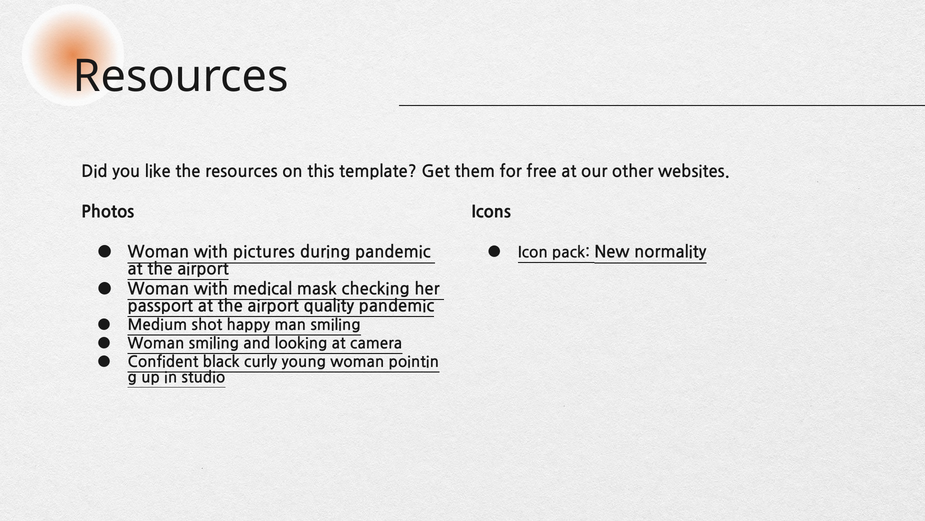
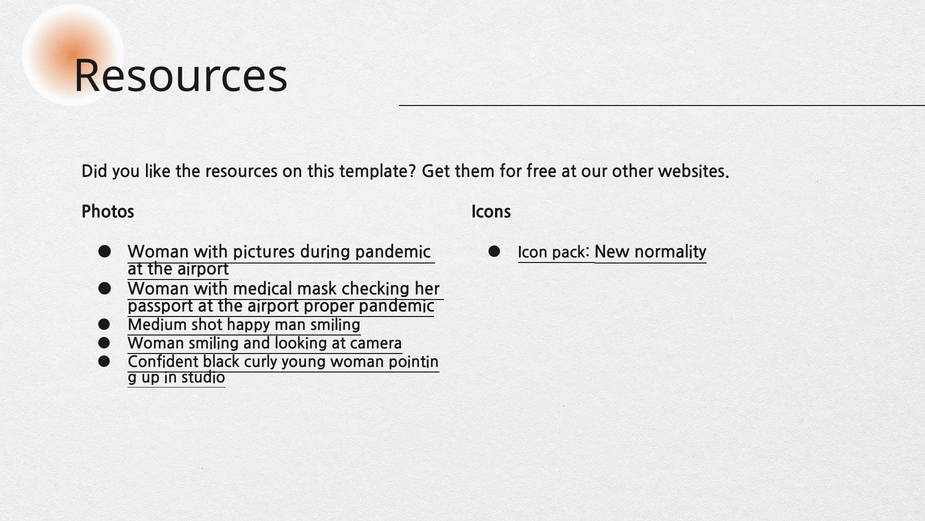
quality: quality -> proper (329, 306)
